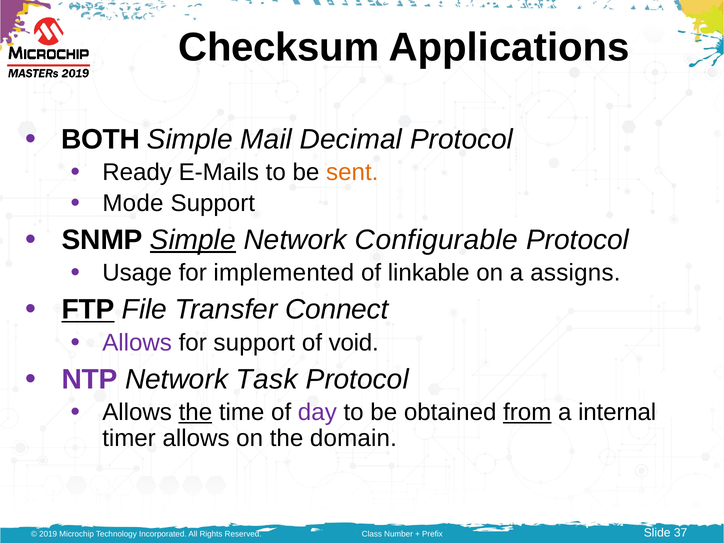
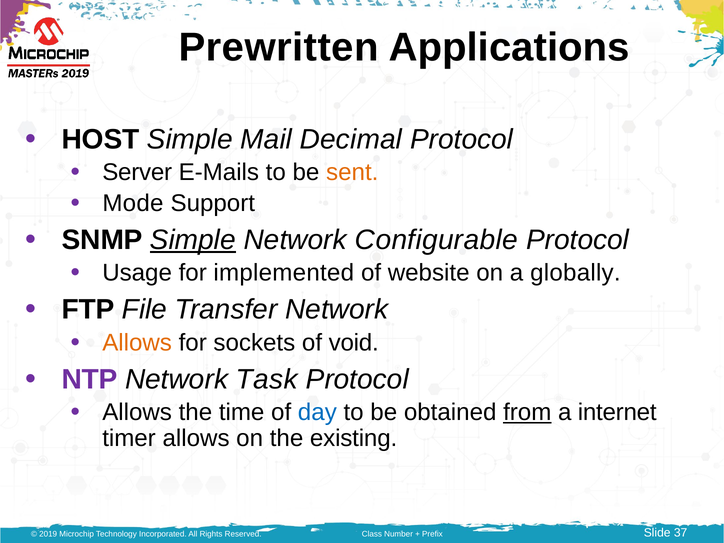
Checksum: Checksum -> Prewritten (279, 47)
BOTH: BOTH -> HOST (101, 139)
Ready: Ready -> Server (137, 172)
linkable: linkable -> website (429, 273)
assigns: assigns -> globally (575, 273)
FTP underline: present -> none (88, 310)
Transfer Connect: Connect -> Network (337, 310)
Allows colour: purple -> orange (137, 343)
for support: support -> sockets (254, 343)
the underline: present -> none (195, 412)
day colour: purple -> blue (317, 412)
internal: internal -> internet (617, 412)
domain: domain -> existing (354, 438)
